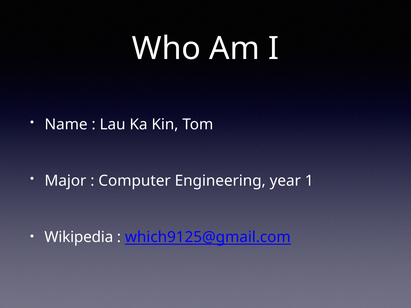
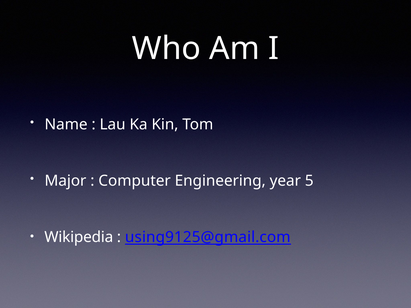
1: 1 -> 5 (309, 181)
which9125@gmail.com: which9125@gmail.com -> using9125@gmail.com (208, 237)
